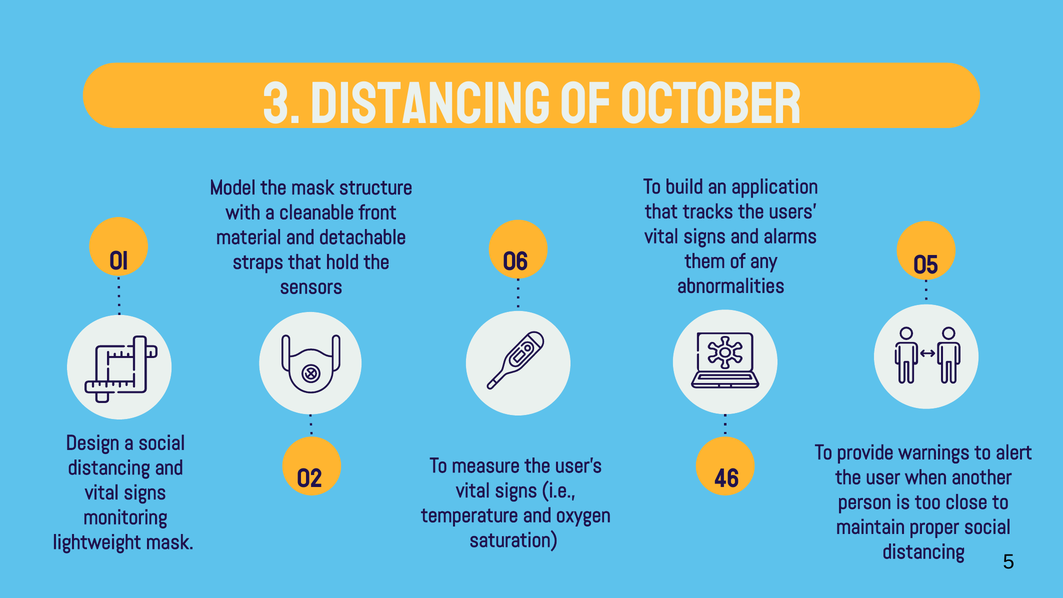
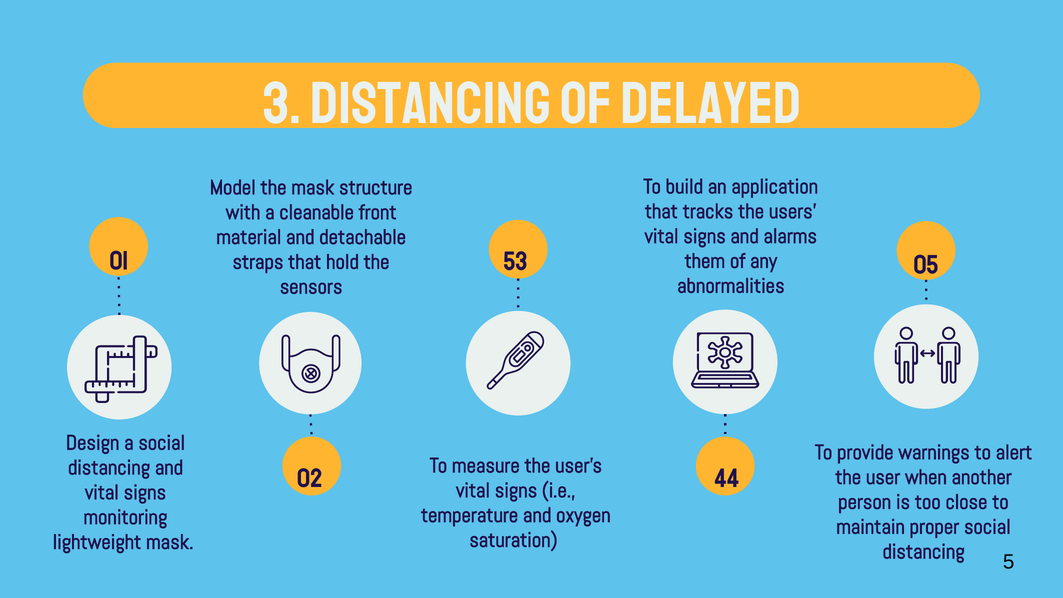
October: October -> Delayed (711, 104)
06: 06 -> 53 (516, 261)
46: 46 -> 44 (727, 478)
